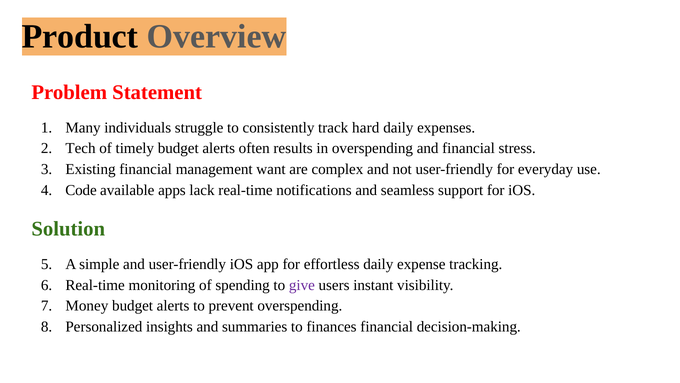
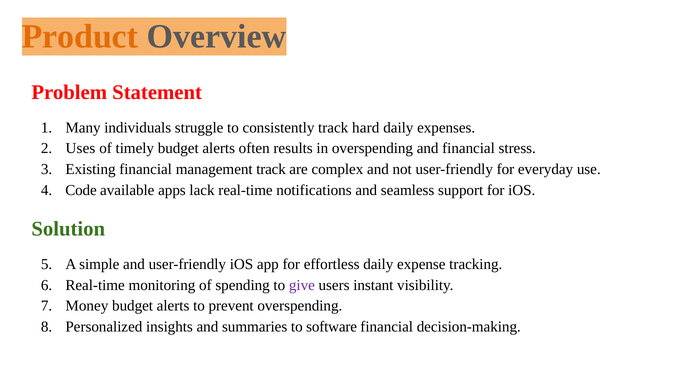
Product colour: black -> orange (80, 37)
Tech: Tech -> Uses (80, 148)
management want: want -> track (271, 169)
finances: finances -> software (332, 326)
